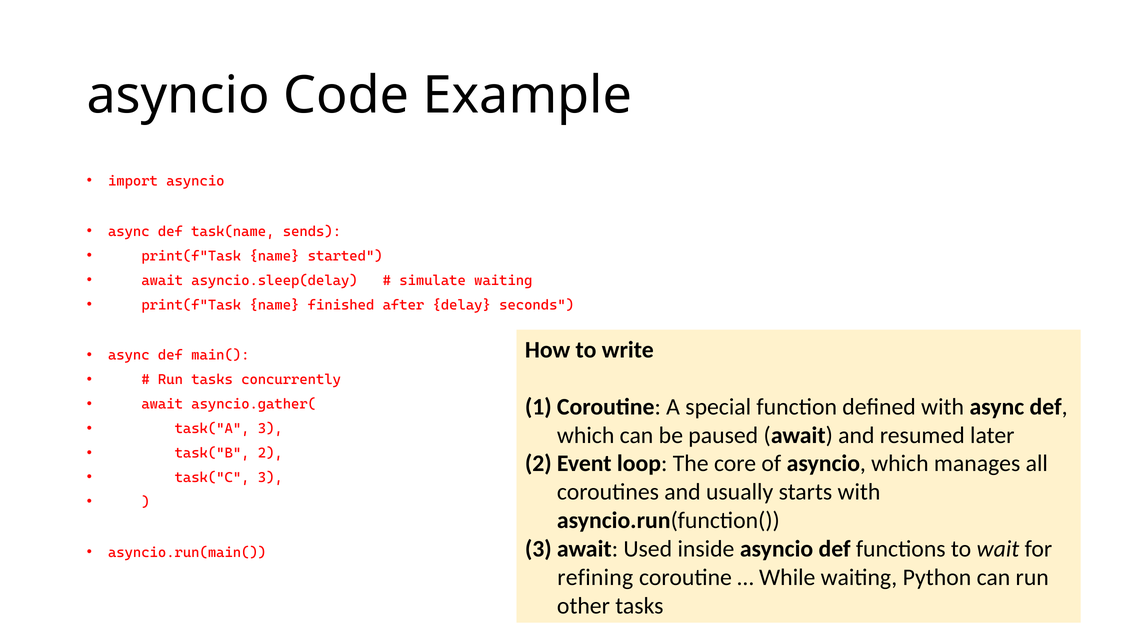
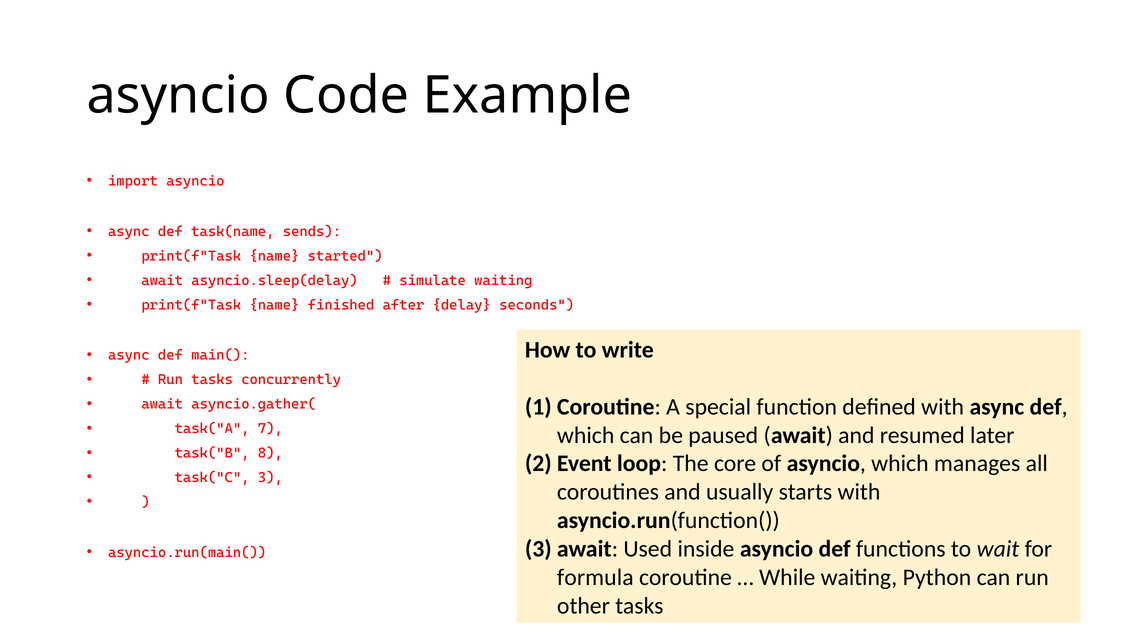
task("A 3: 3 -> 7 (270, 429)
2: 2 -> 8 (270, 453)
refining: refining -> formula (595, 578)
